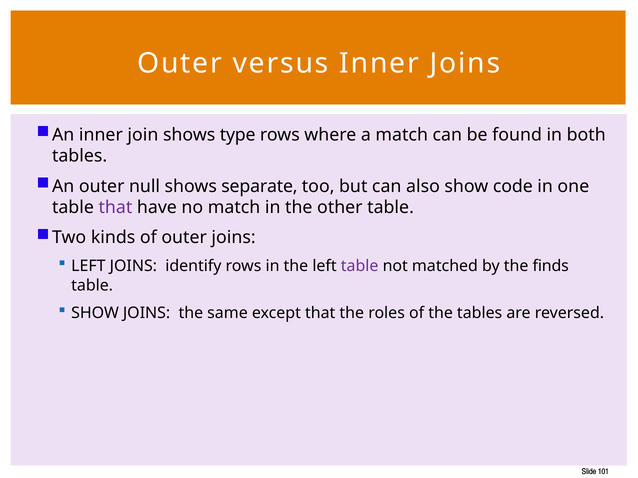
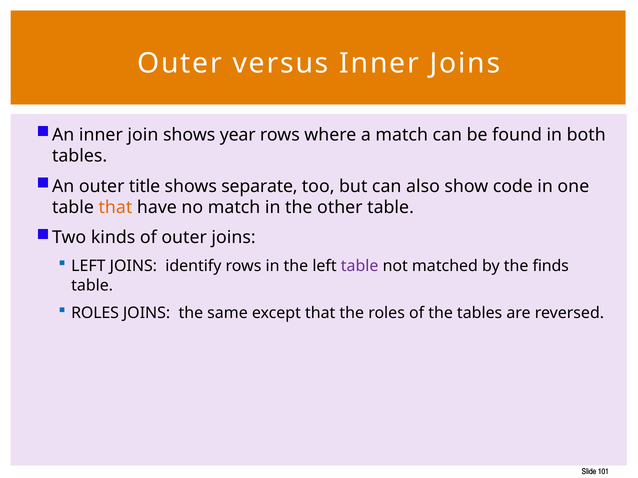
type: type -> year (238, 135)
null: null -> title (145, 186)
that colour: purple -> orange (115, 208)
SHOW: SHOW -> ROLES (95, 313)
